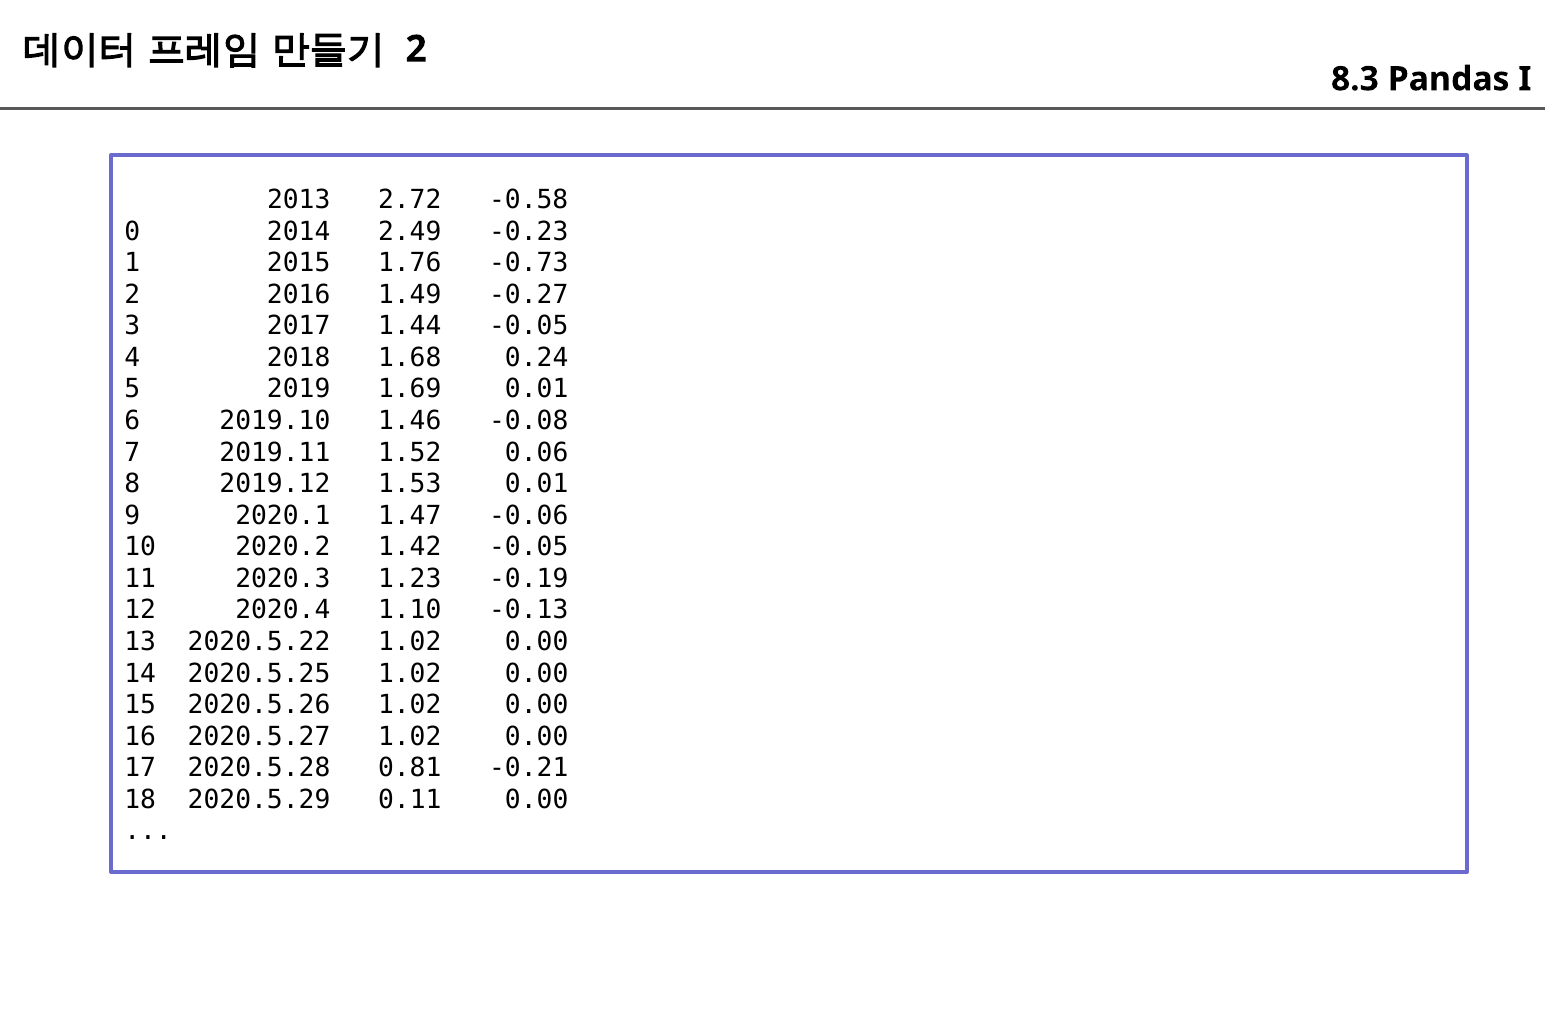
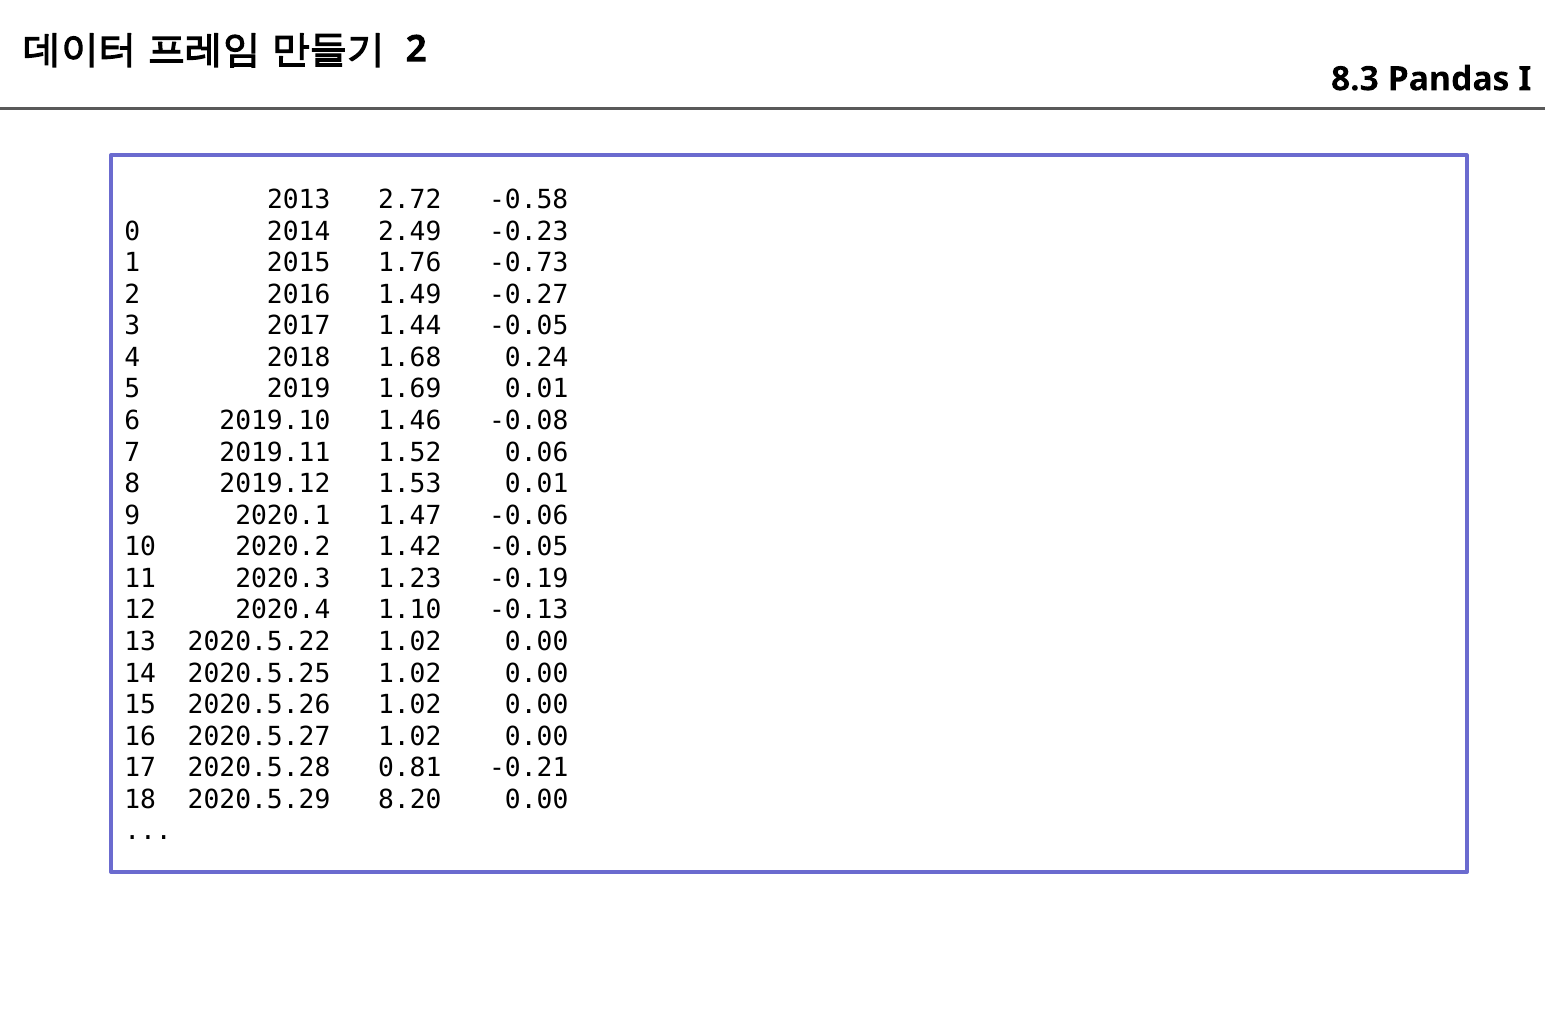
0.11: 0.11 -> 8.20 (410, 800)
